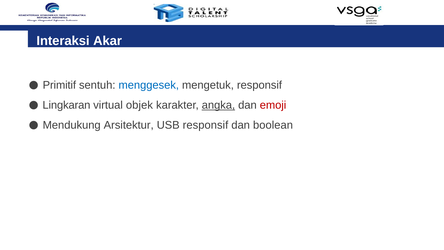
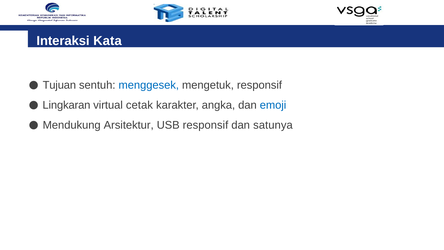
Akar: Akar -> Kata (107, 41)
Primitif: Primitif -> Tujuan (59, 85)
objek: objek -> cetak (139, 105)
angka underline: present -> none (218, 105)
emoji colour: red -> blue (273, 105)
boolean: boolean -> satunya (273, 125)
